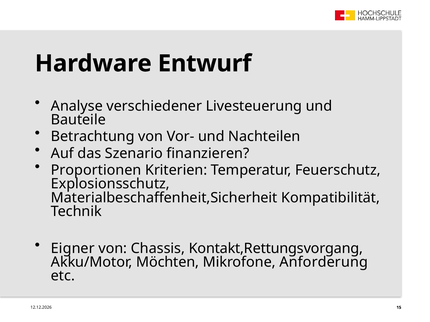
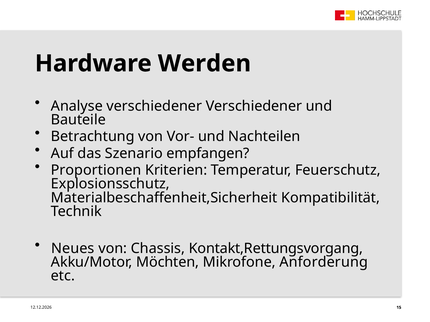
Entwurf: Entwurf -> Werden (204, 64)
verschiedener Livesteuerung: Livesteuerung -> Verschiedener (254, 106)
finanzieren: finanzieren -> empfangen (208, 154)
Eigner: Eigner -> Neues (73, 249)
